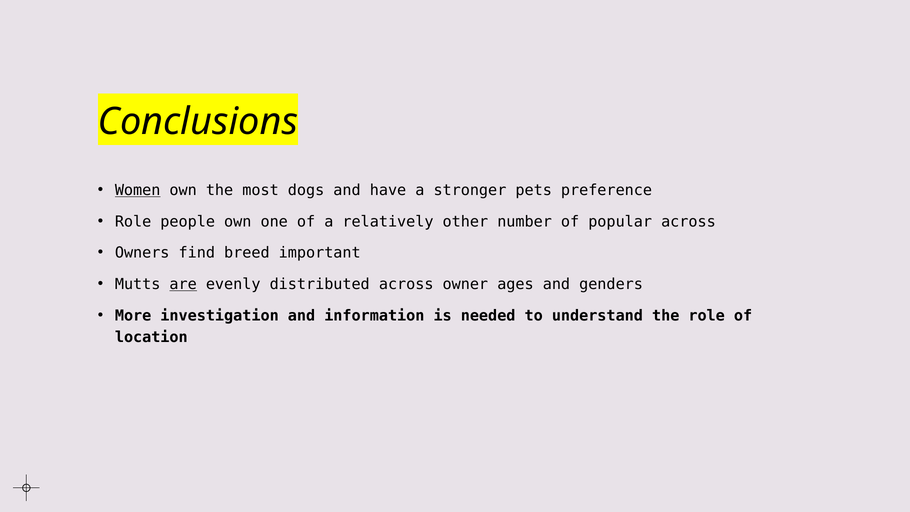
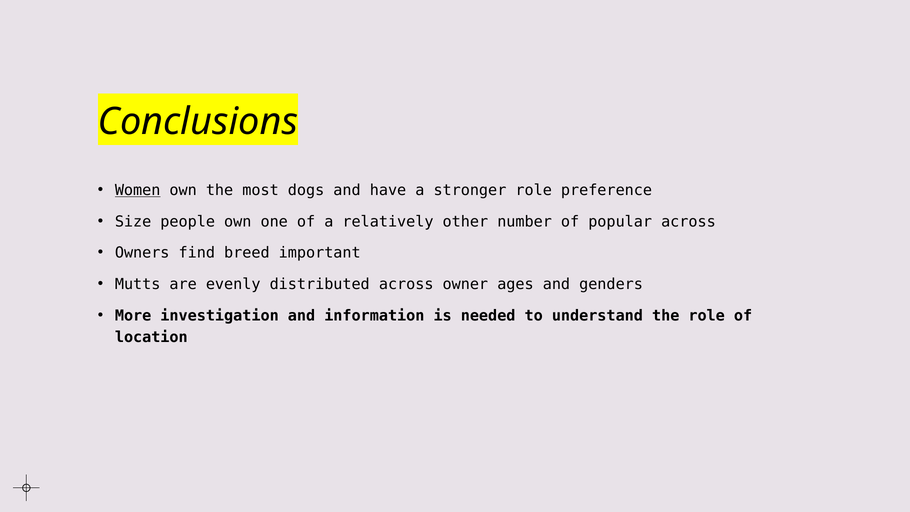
stronger pets: pets -> role (534, 190)
Role: Role -> Size (133, 222)
are underline: present -> none (183, 284)
